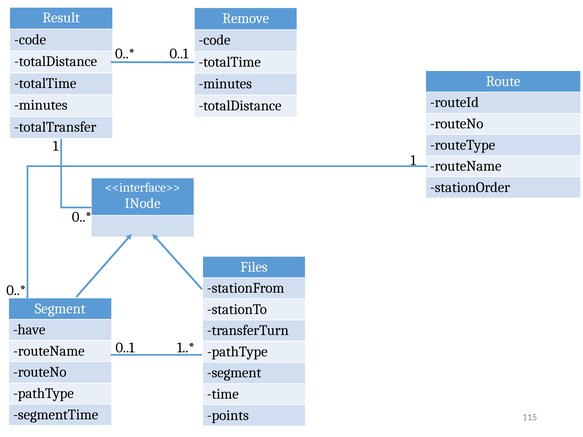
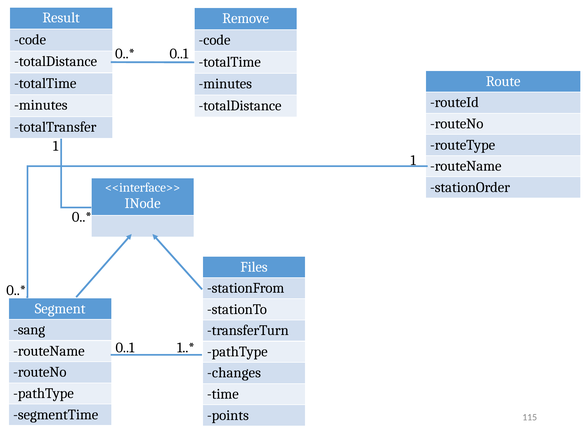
have: have -> sang (29, 330)
segment: segment -> changes (234, 373)
